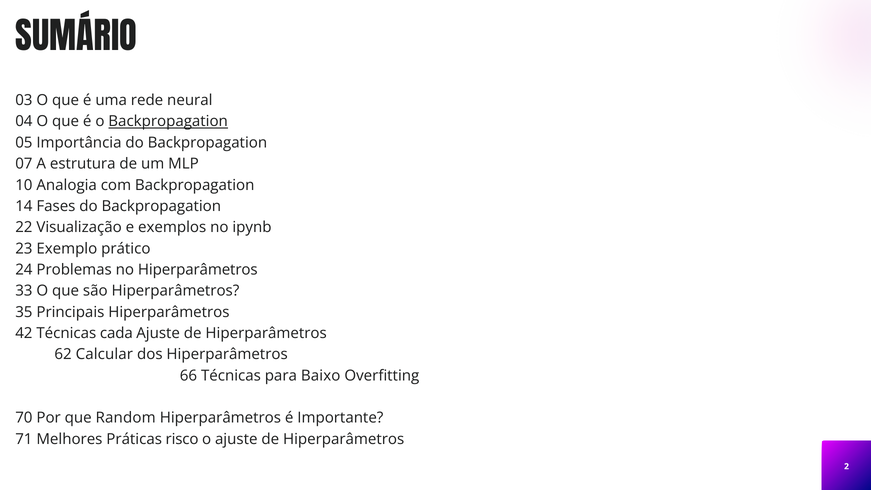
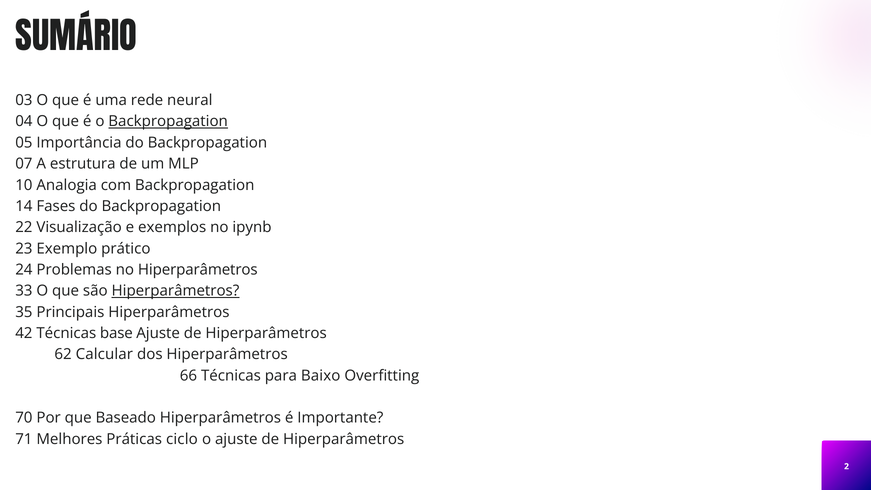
Hiperparâmetros underline: none -> present (175, 291)
cada: cada -> base (116, 333)
Random: Random -> Baseado (126, 418)
risco: risco -> ciclo (182, 439)
